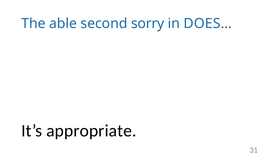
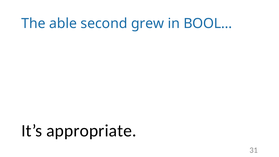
sorry: sorry -> grew (148, 23)
DOES…: DOES… -> BOOL… (208, 23)
